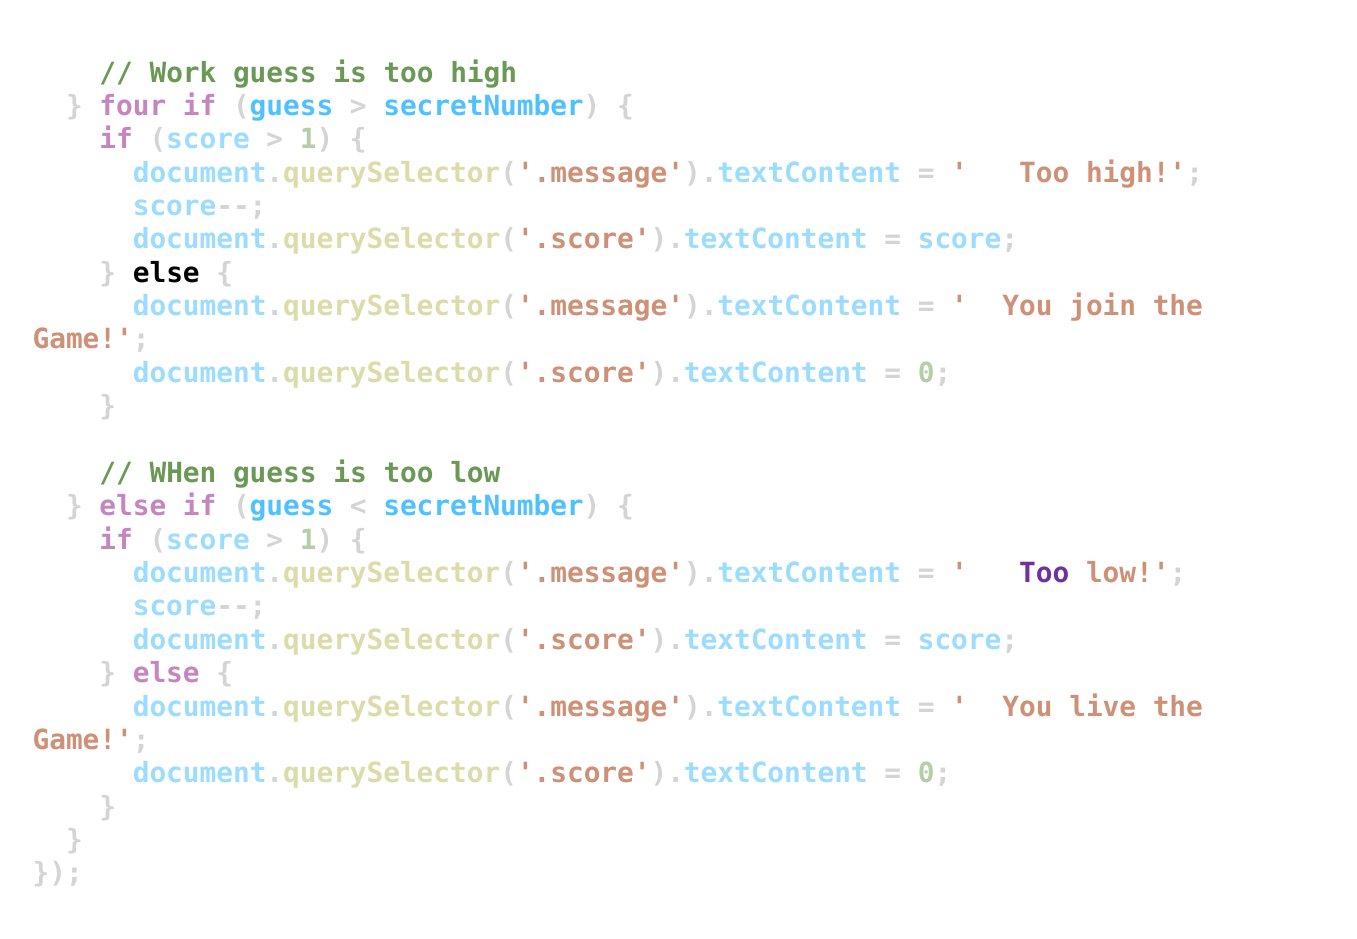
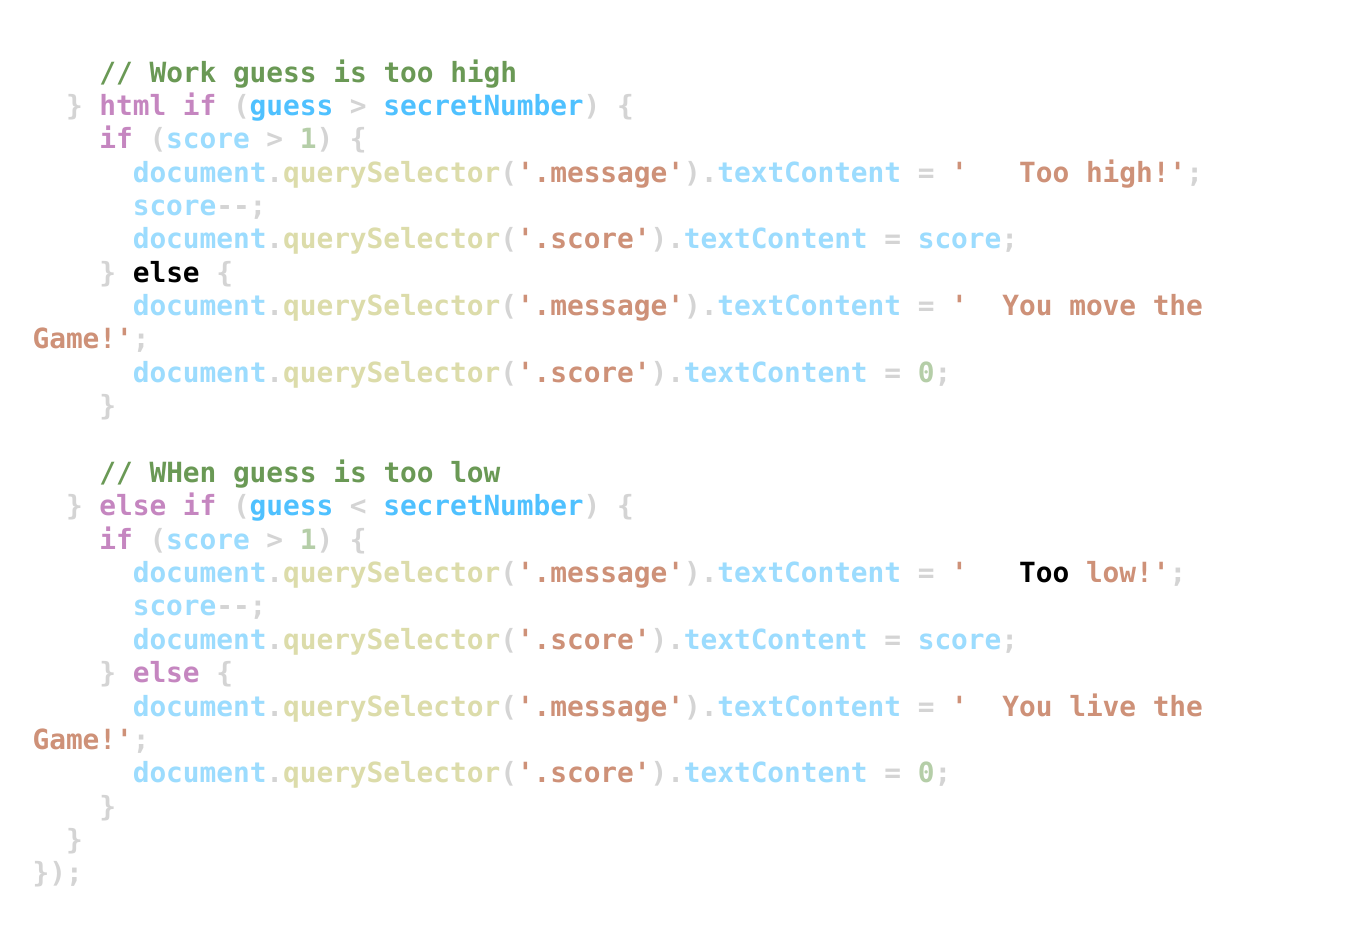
four: four -> html (133, 106)
join: join -> move (1103, 307)
Too colour: purple -> black (1044, 574)
